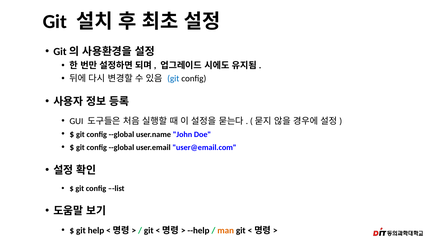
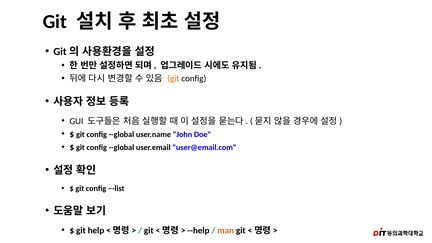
git colour: blue -> orange (173, 79)
